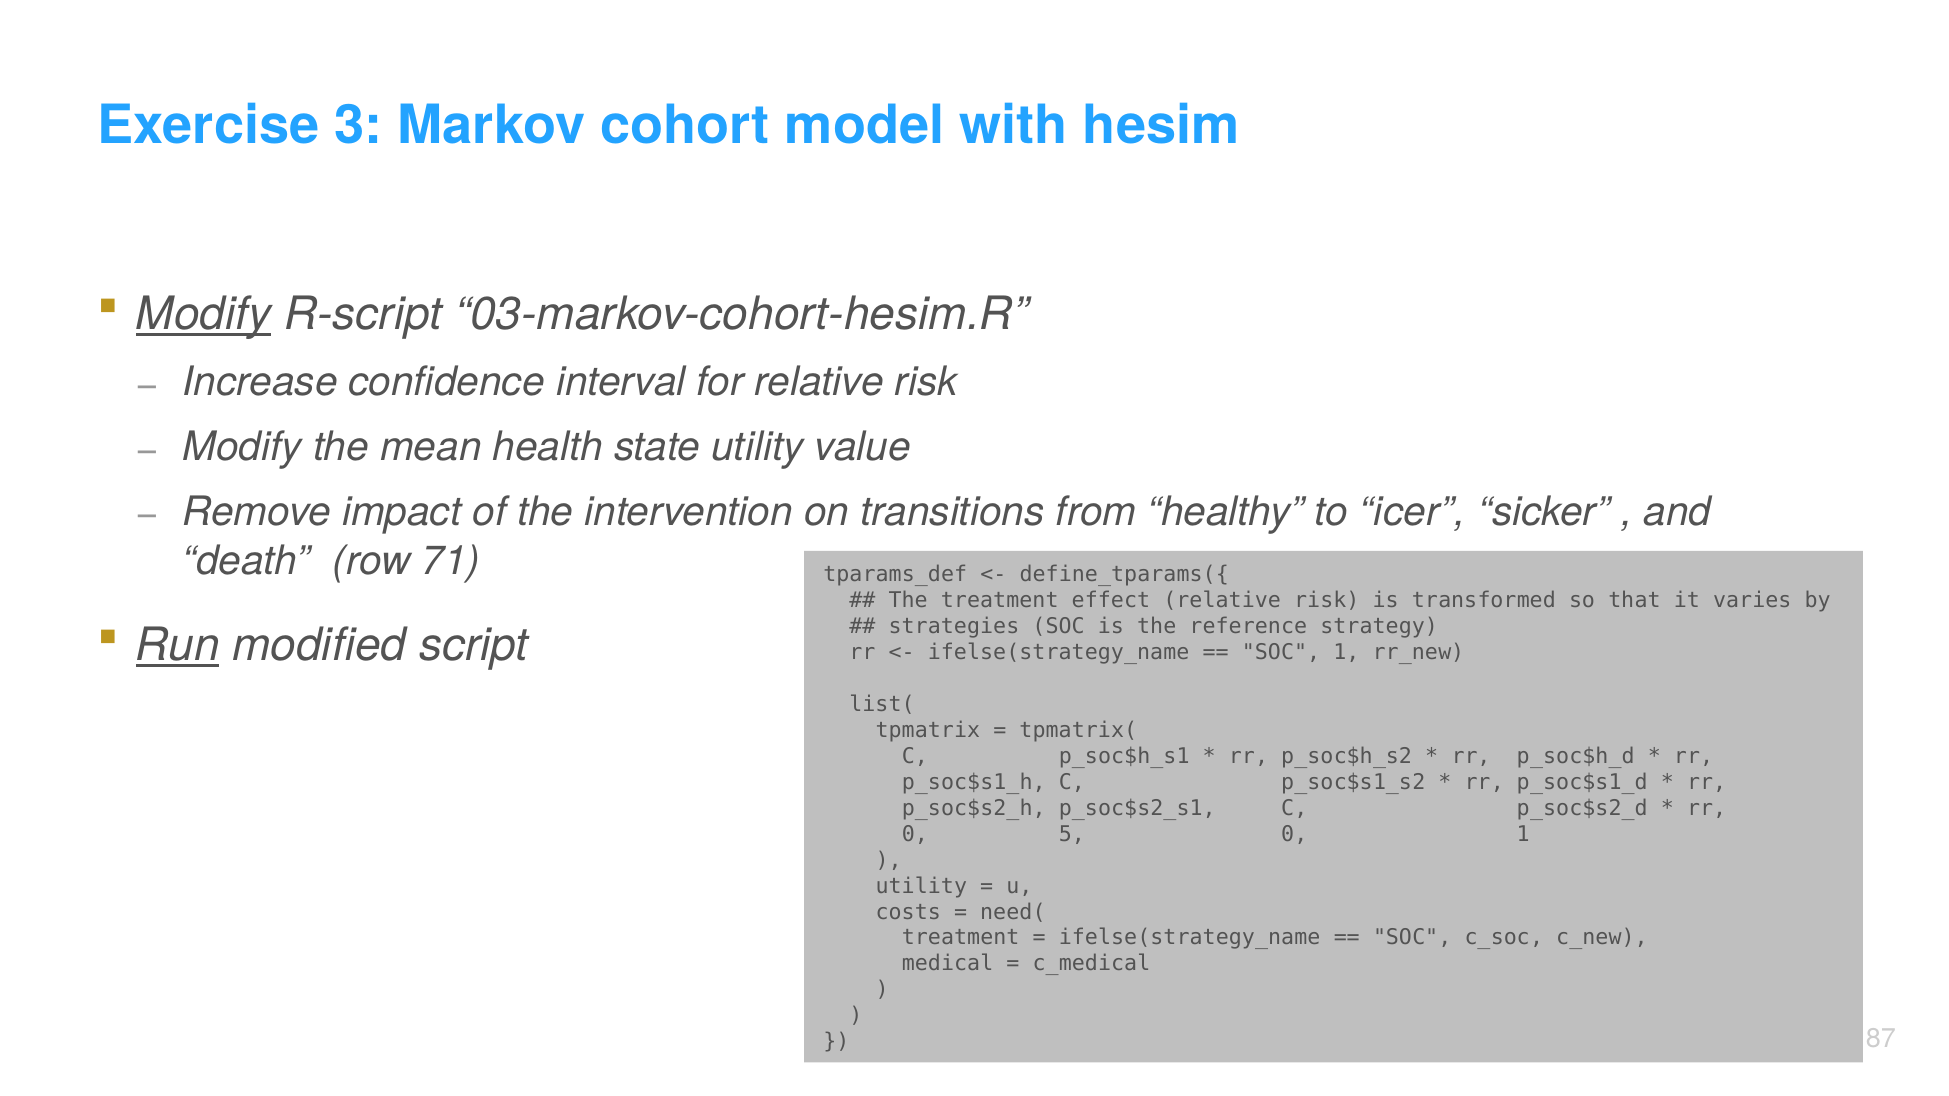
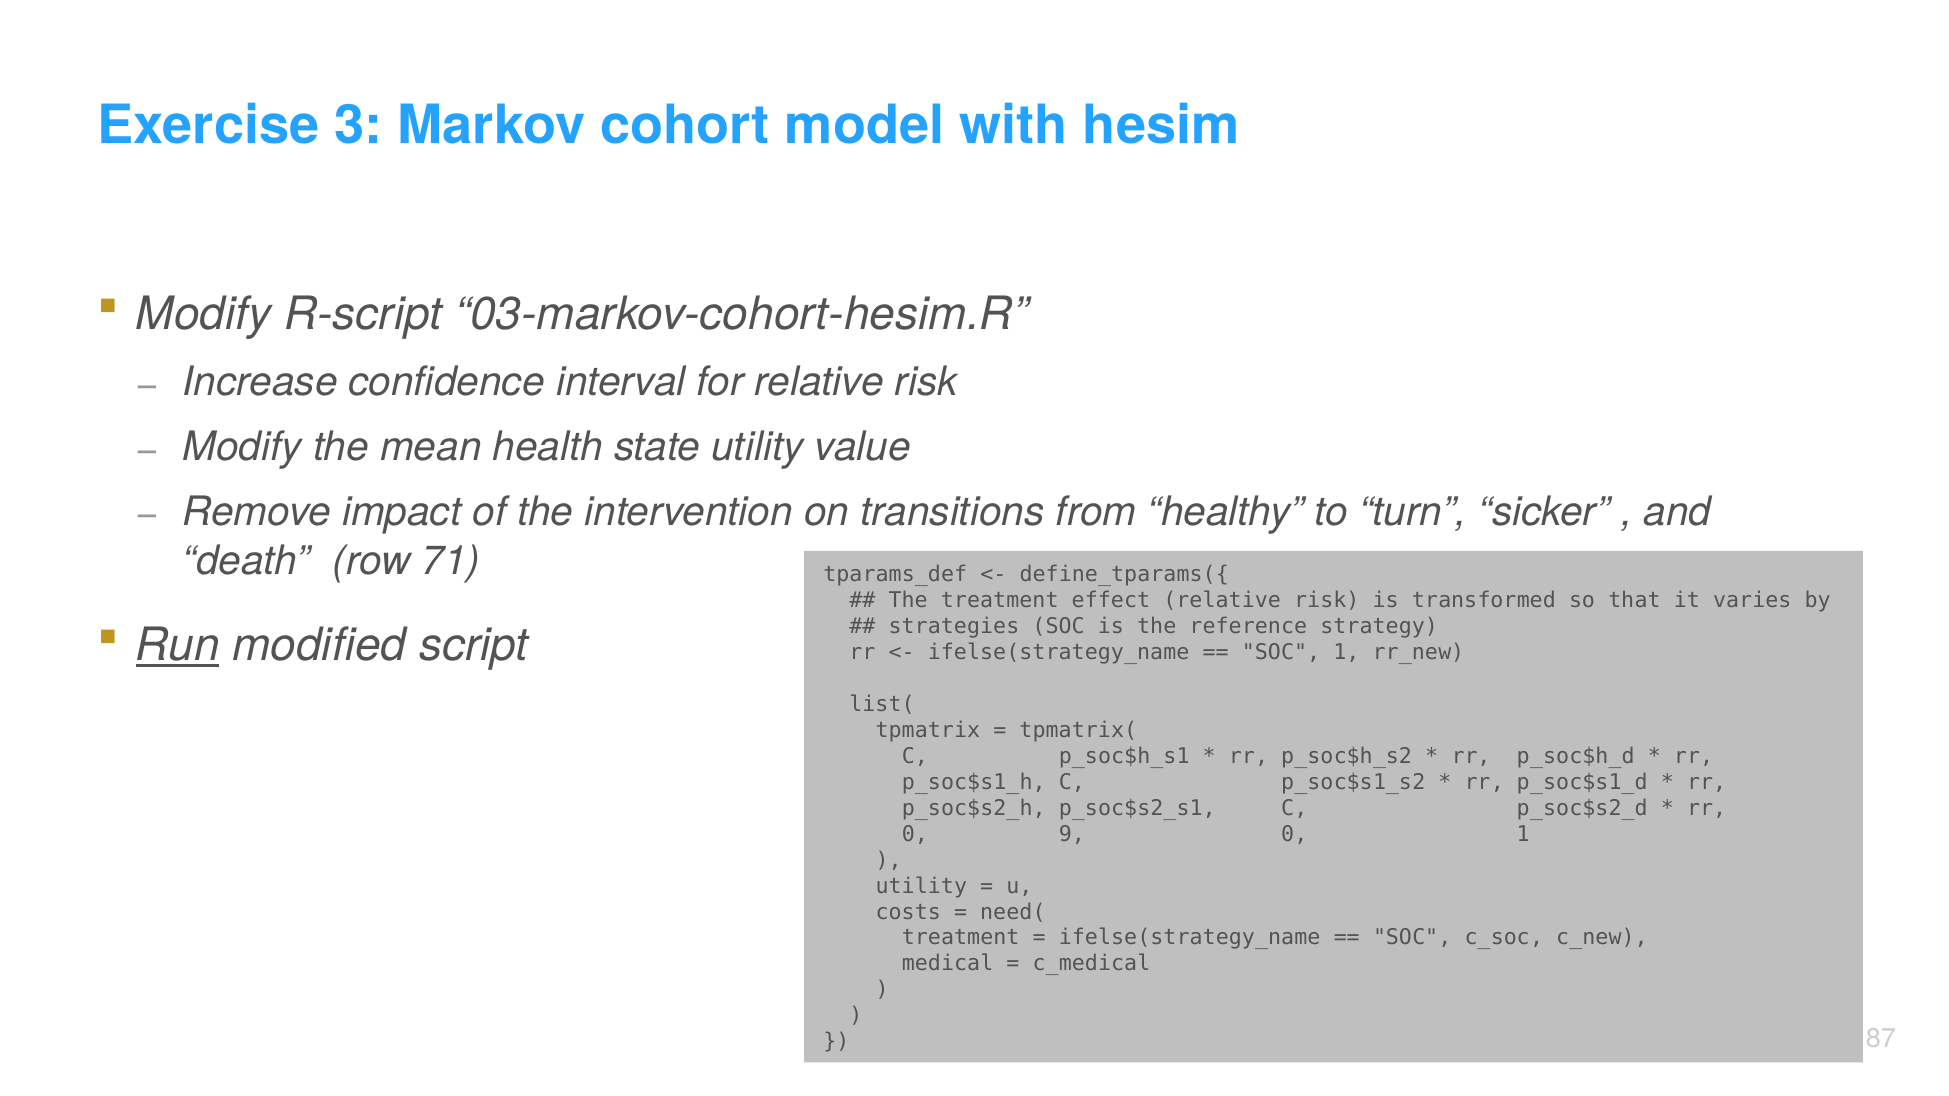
Modify underline: present -> none (203, 315)
icer: icer -> turn (1413, 512)
5: 5 -> 9 (1072, 834)
